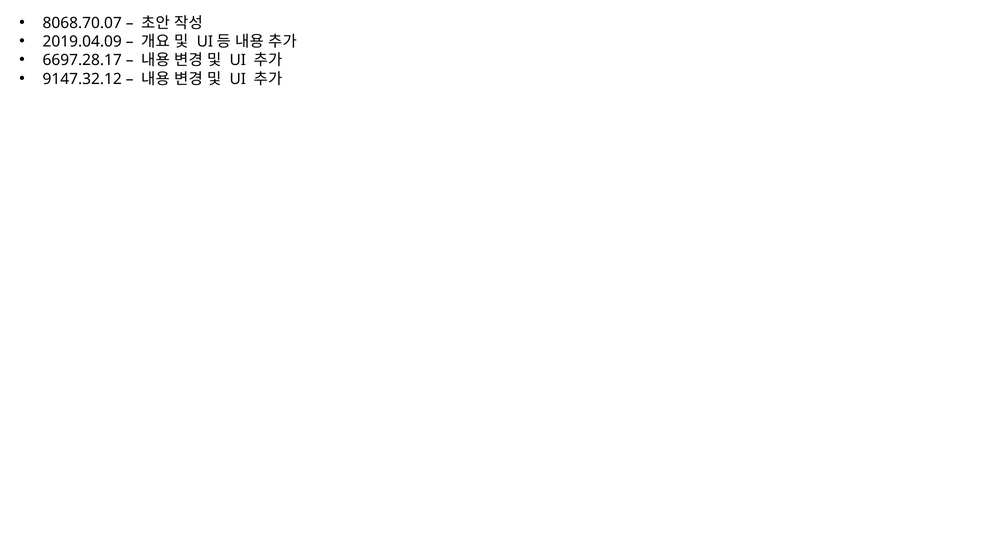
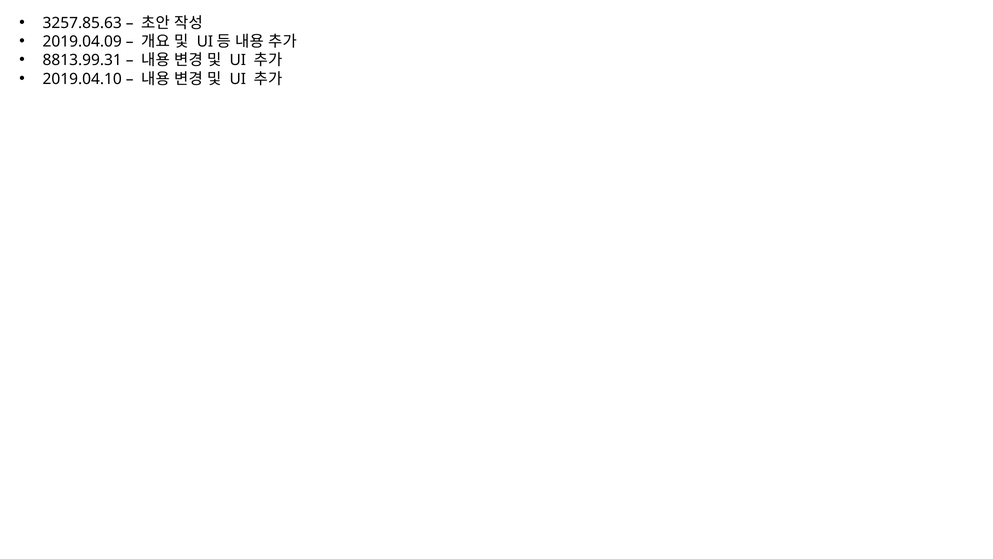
8068.70.07: 8068.70.07 -> 3257.85.63 (82, 23)
6697.28.17: 6697.28.17 -> 8813.99.31 (82, 60)
9147.32.12: 9147.32.12 -> 2019.04.10 (82, 79)
